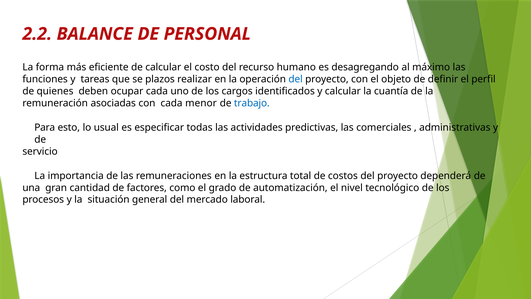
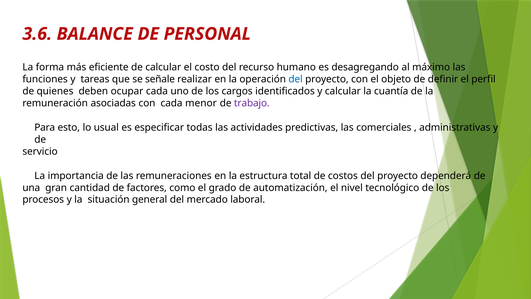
2.2: 2.2 -> 3.6 (37, 34)
plazos: plazos -> señale (160, 79)
trabajo colour: blue -> purple (252, 103)
